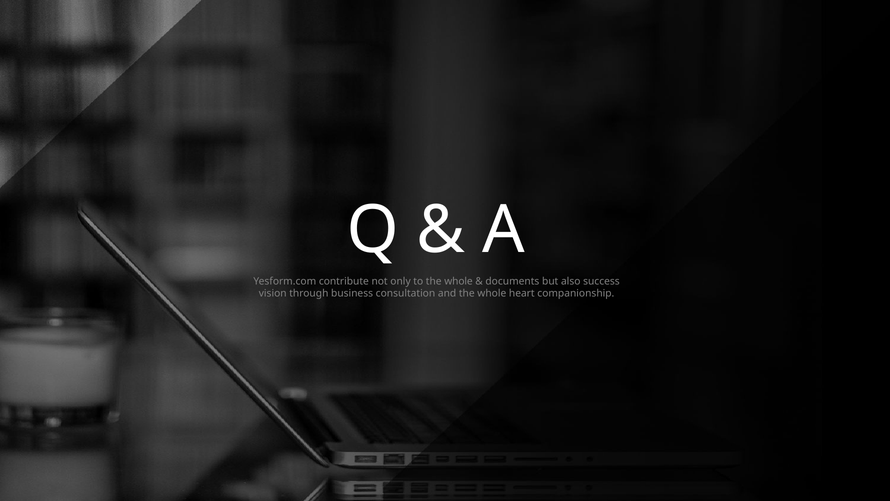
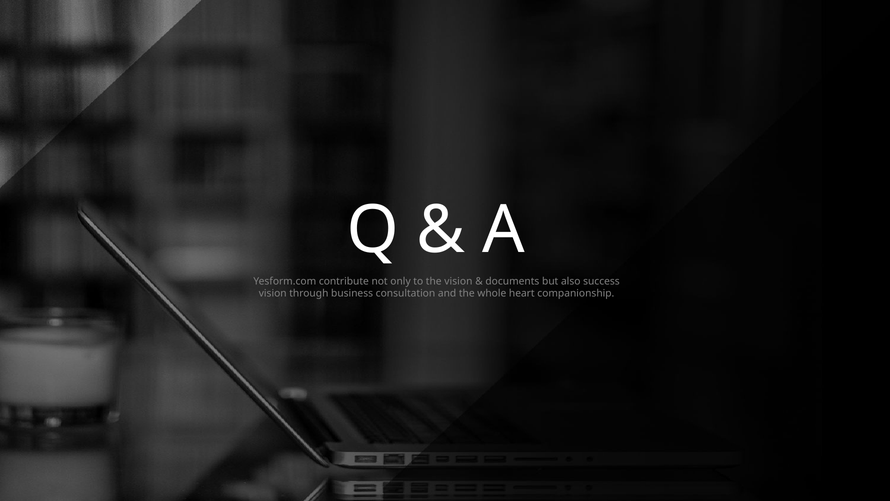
to the whole: whole -> vision (458, 281)
